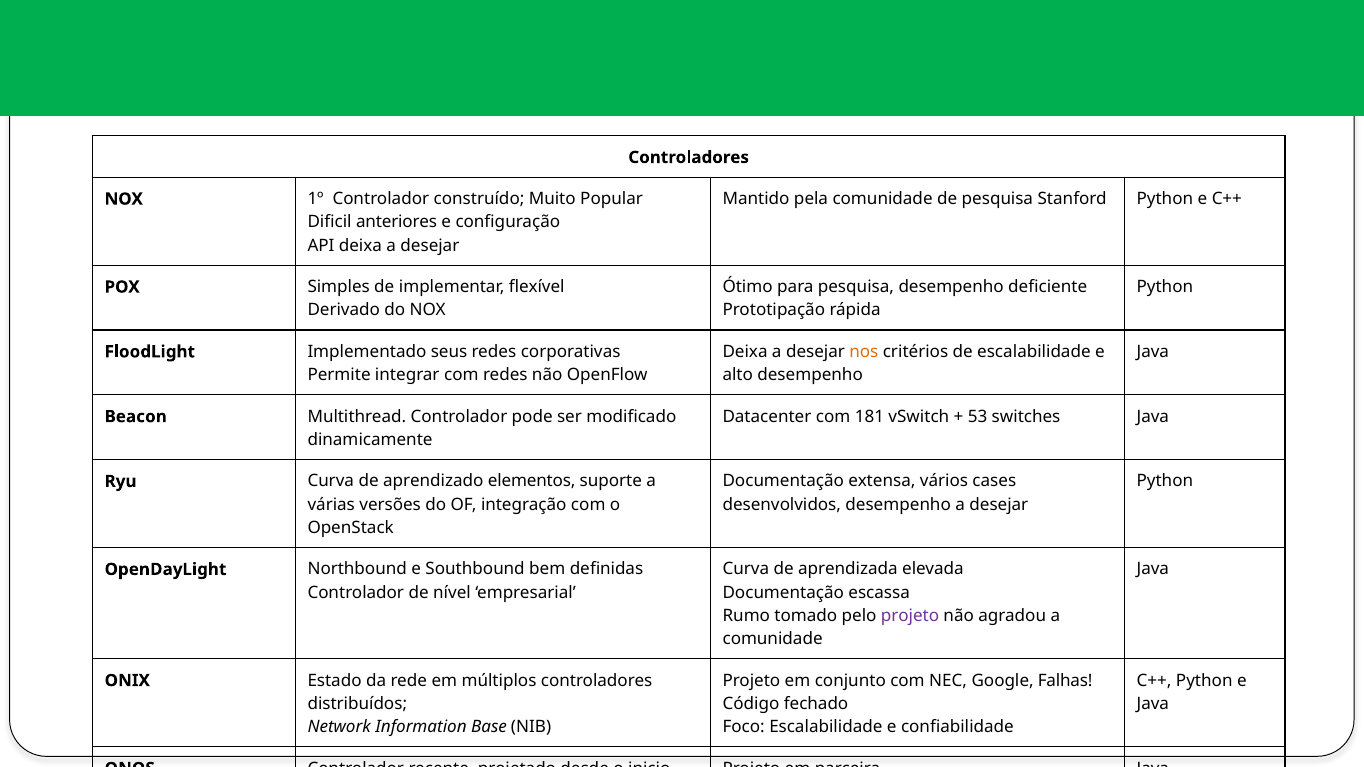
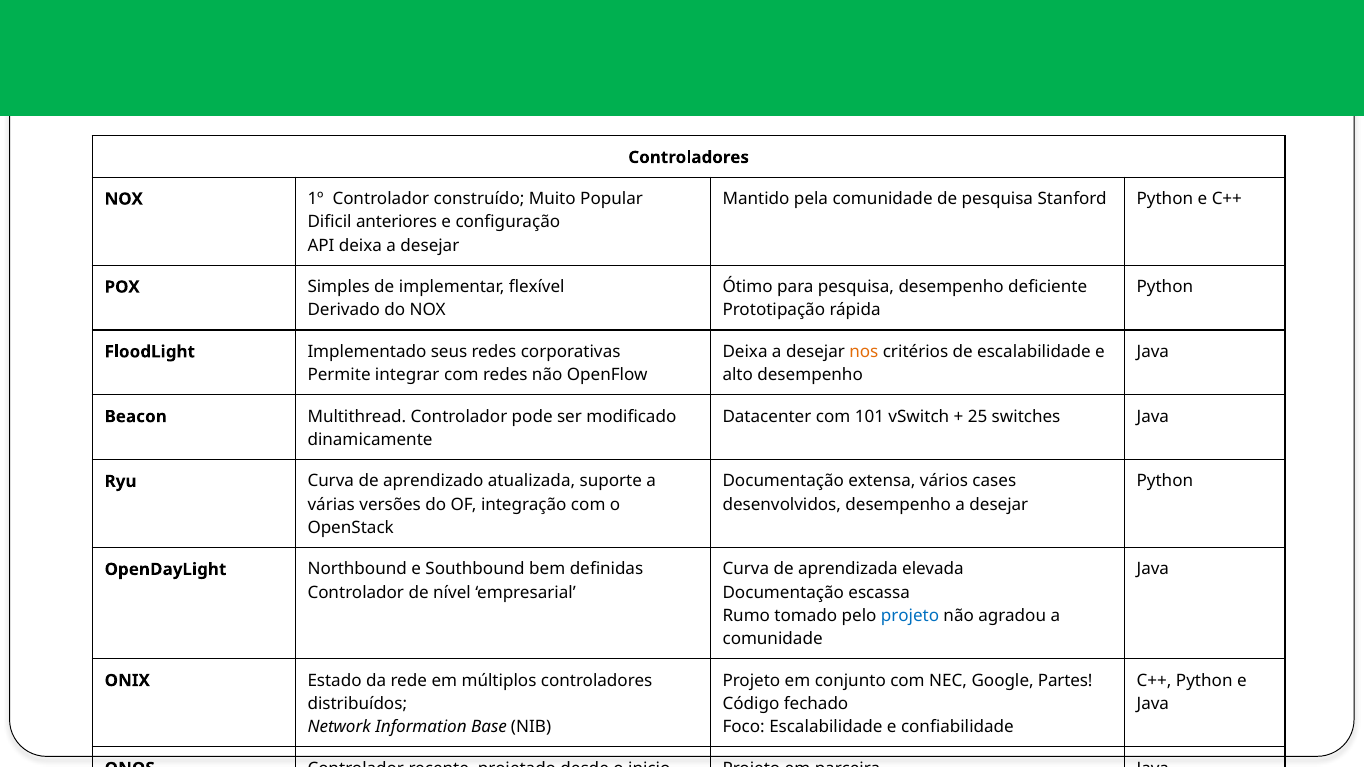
181: 181 -> 101 (869, 417)
53: 53 -> 25 (978, 417)
elementos: elementos -> atualizada (532, 482)
projeto colour: purple -> blue (910, 616)
Falhas: Falhas -> Partes (1065, 681)
